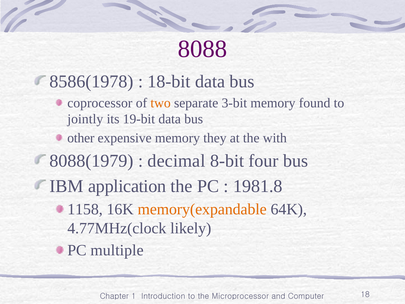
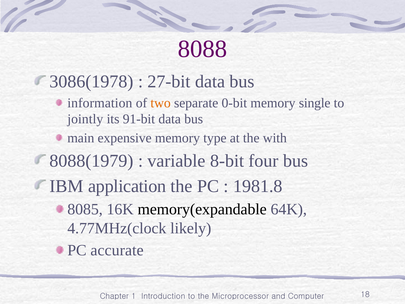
8586(1978: 8586(1978 -> 3086(1978 (92, 82)
18-bit: 18-bit -> 27-bit (169, 82)
coprocessor: coprocessor -> information (100, 103)
3-bit: 3-bit -> 0-bit (234, 103)
found: found -> single (315, 103)
19-bit: 19-bit -> 91-bit (139, 119)
other: other -> main (81, 138)
they: they -> type (215, 138)
decimal: decimal -> variable (177, 161)
1158: 1158 -> 8085 (85, 209)
memory(expandable colour: orange -> black (202, 209)
multiple: multiple -> accurate (117, 250)
